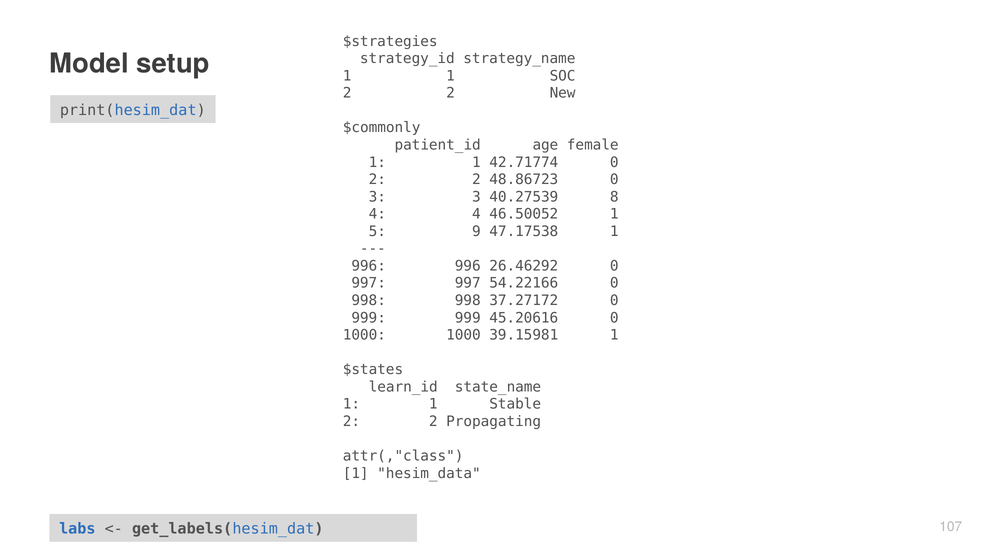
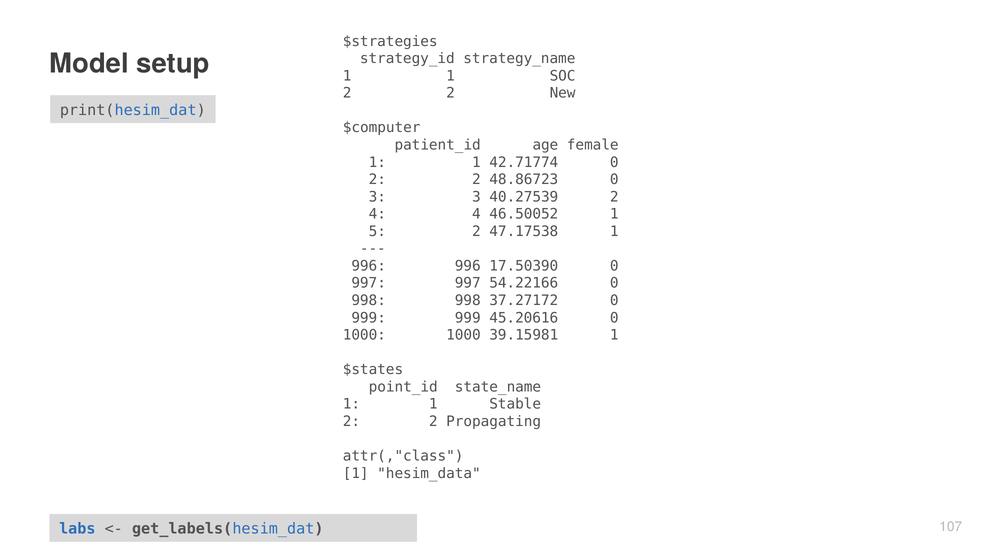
$commonly: $commonly -> $computer (382, 128)
40.27539 8: 8 -> 2 (614, 197)
5 9: 9 -> 2 (476, 232)
26.46292: 26.46292 -> 17.50390 (524, 266)
learn_id: learn_id -> point_id (403, 387)
